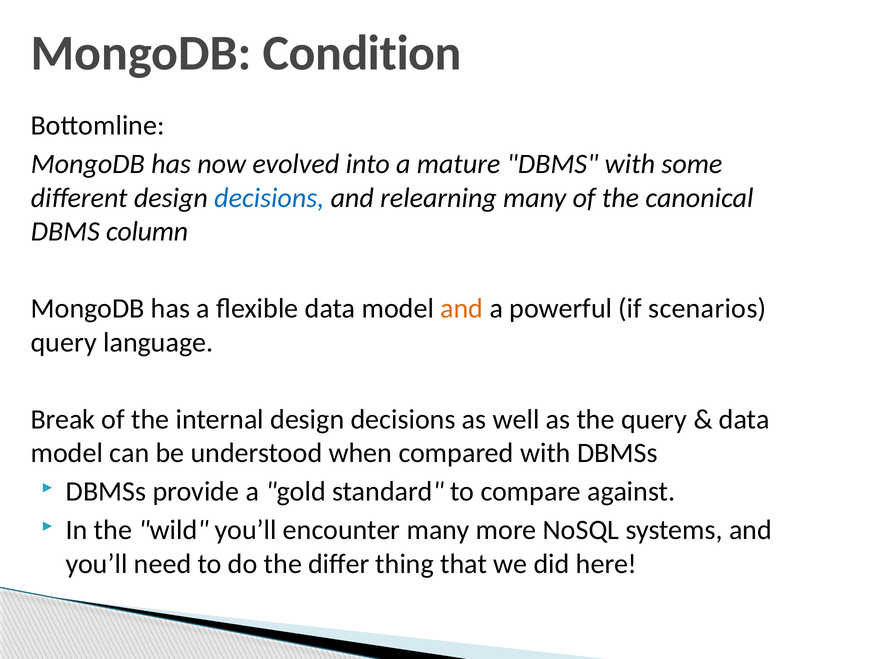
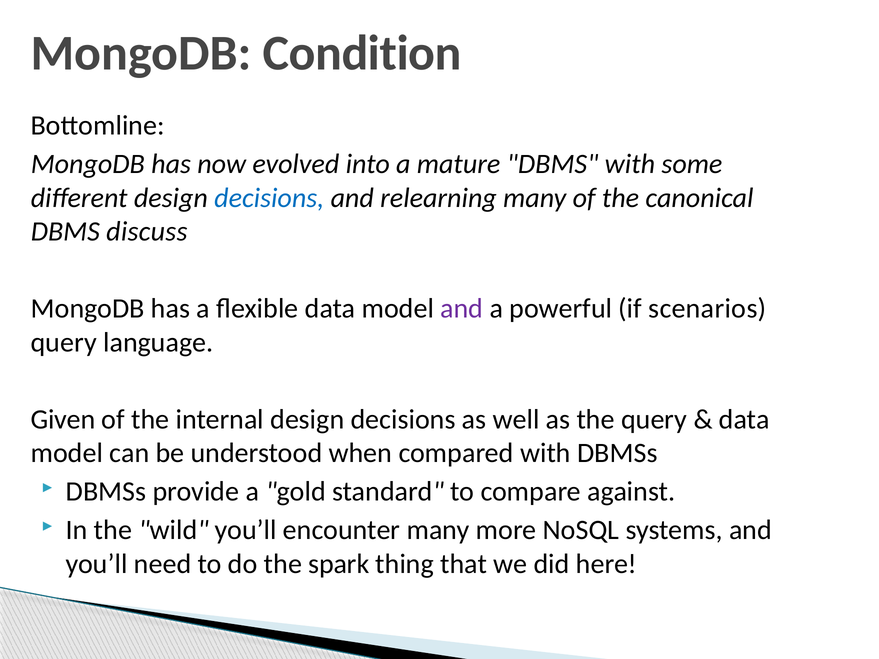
column: column -> discuss (147, 232)
and colour: orange -> purple (462, 309)
Break: Break -> Given (63, 420)
differ: differ -> spark (339, 564)
